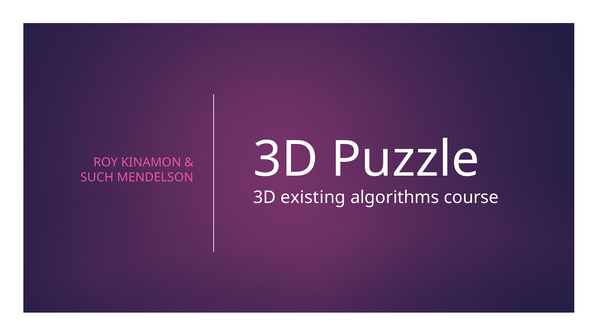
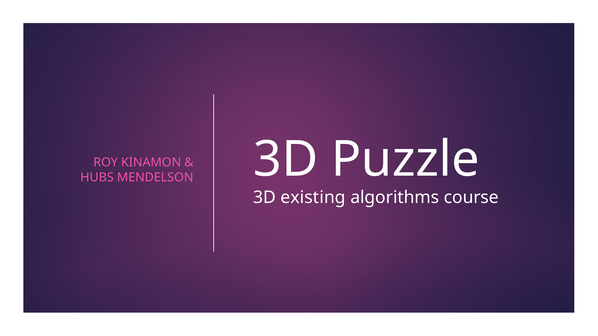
SUCH: SUCH -> HUBS (97, 178)
